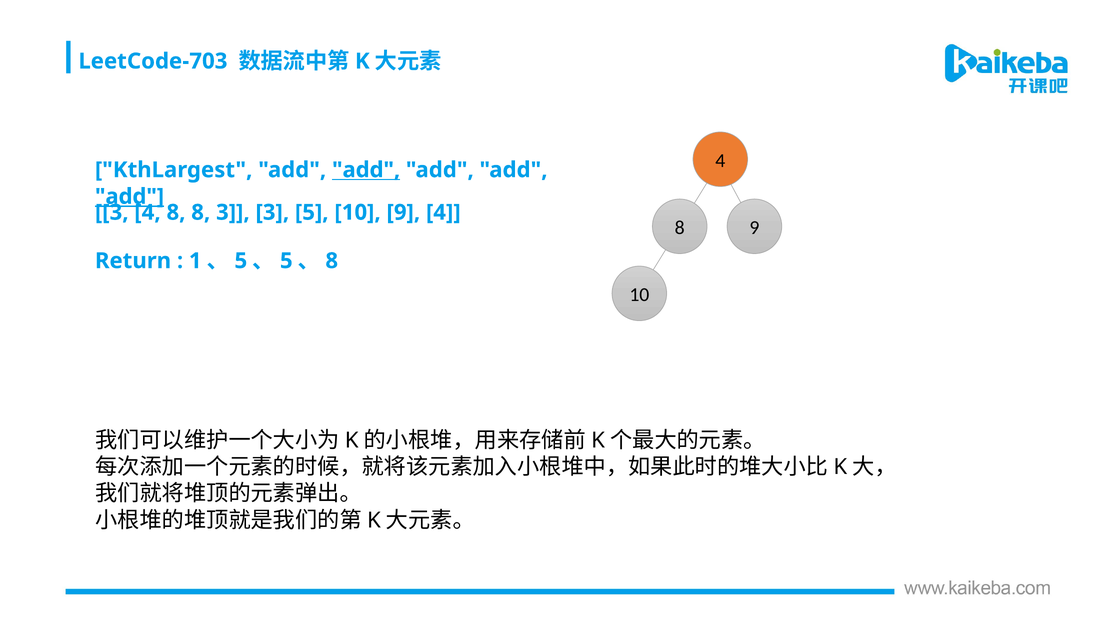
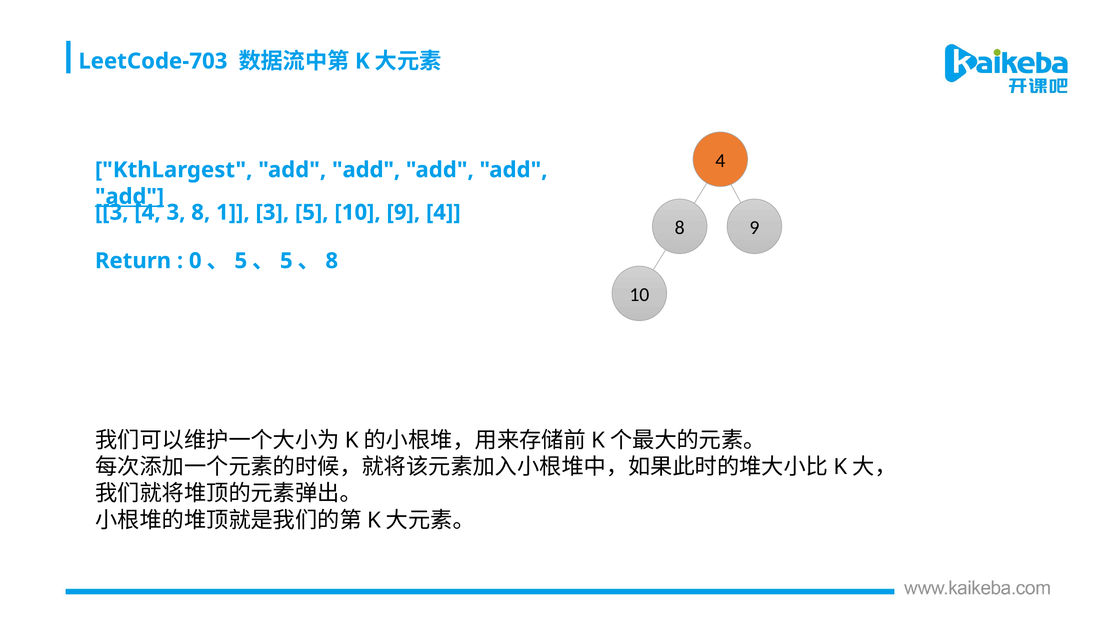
add underline: present -> none (366, 170)
3 4 8: 8 -> 3 (176, 213)
8 3: 3 -> 1 (233, 213)
1: 1 -> 0 (195, 261)
